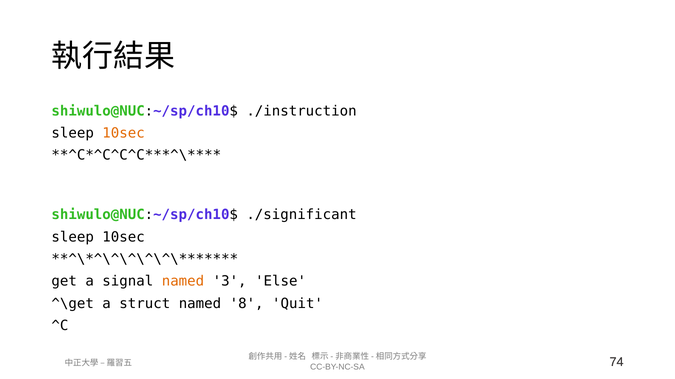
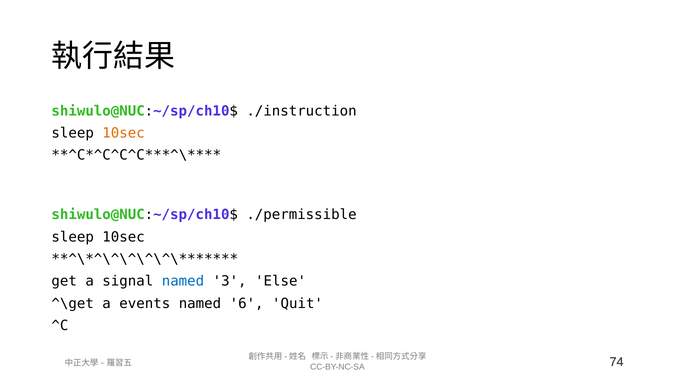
./significant: ./significant -> ./permissible (302, 215)
named colour: orange -> blue (183, 282)
struct: struct -> events (145, 304)
8: 8 -> 6 (247, 304)
